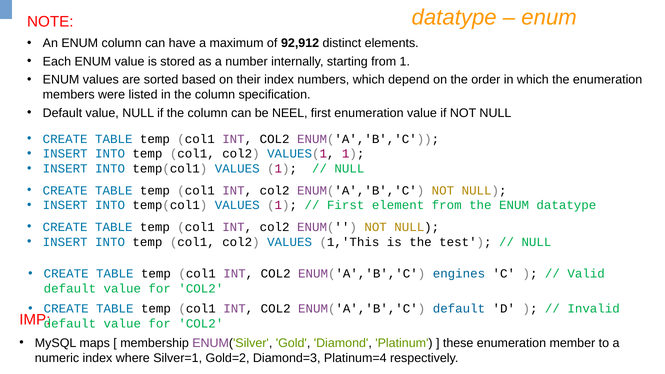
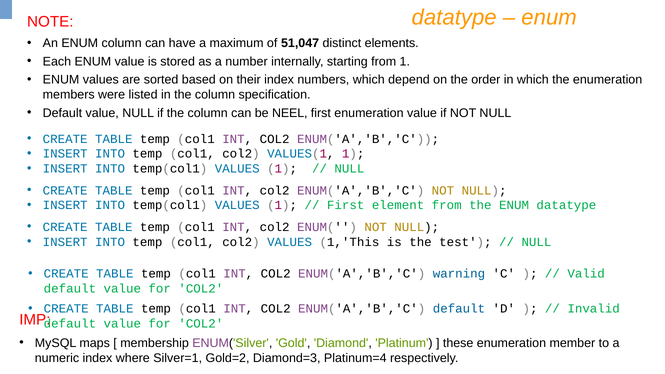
92,912: 92,912 -> 51,047 (300, 43)
engines: engines -> warning (459, 274)
